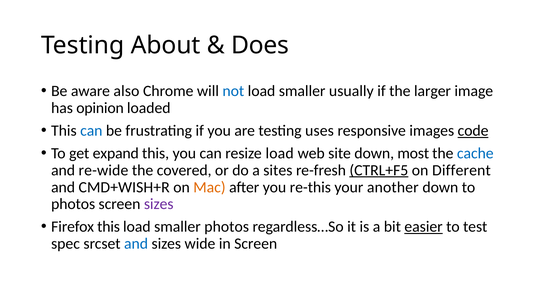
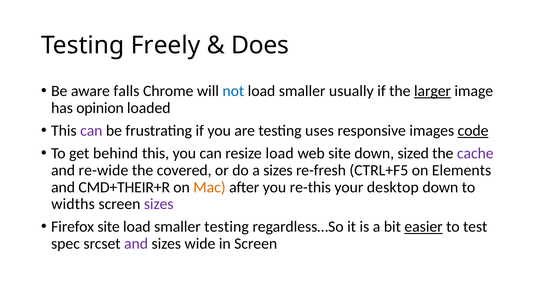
About: About -> Freely (166, 45)
also: also -> falls (126, 91)
larger underline: none -> present (432, 91)
can colour: blue -> purple (91, 130)
expand: expand -> behind (116, 153)
most: most -> sized (413, 153)
cache colour: blue -> purple (475, 153)
a sites: sites -> sizes (278, 170)
CTRL+F5 underline: present -> none (379, 170)
Different: Different -> Elements (462, 170)
CMD+WISH+R: CMD+WISH+R -> CMD+THEIR+R (124, 187)
another: another -> desktop (393, 187)
photos: photos -> widths (73, 204)
Firefox this: this -> site (109, 226)
smaller photos: photos -> testing (227, 226)
and colour: blue -> purple (136, 243)
